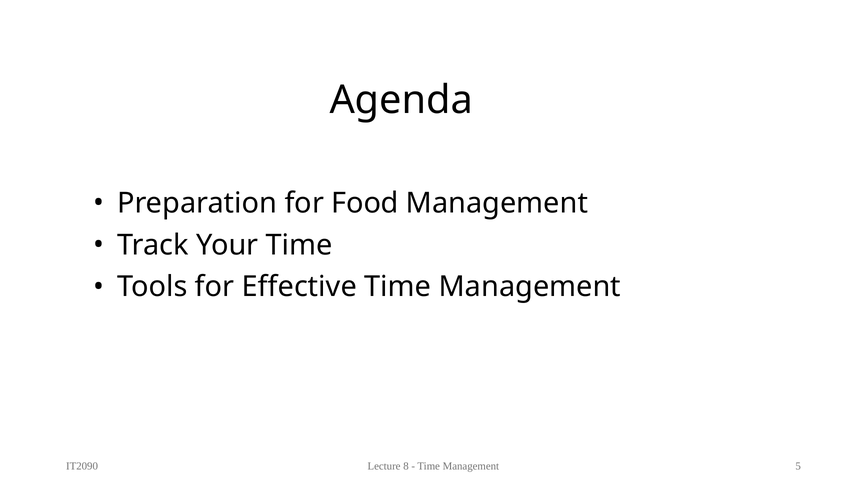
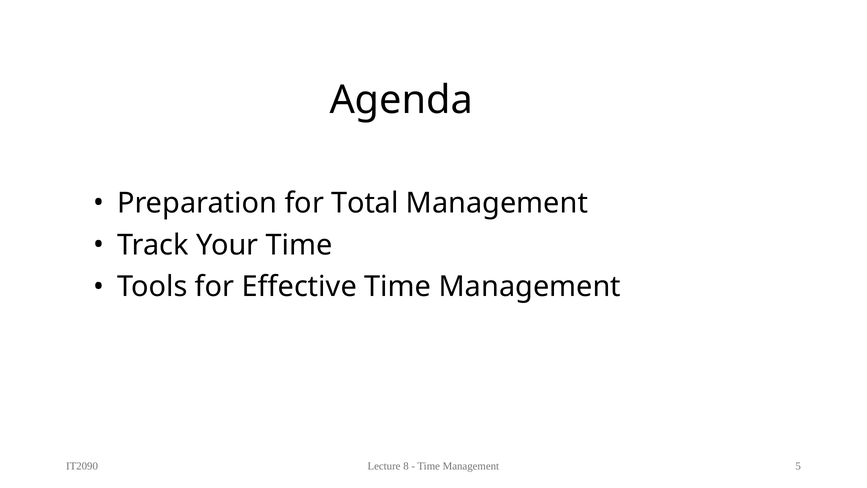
Food: Food -> Total (365, 203)
